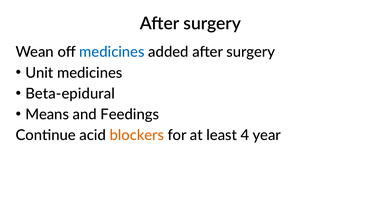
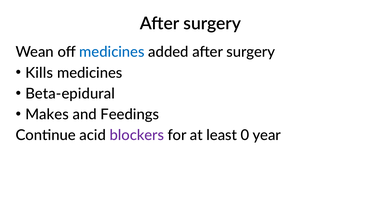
Unit: Unit -> Kills (39, 73)
Means: Means -> Makes (47, 114)
blockers colour: orange -> purple (137, 135)
4: 4 -> 0 (245, 135)
